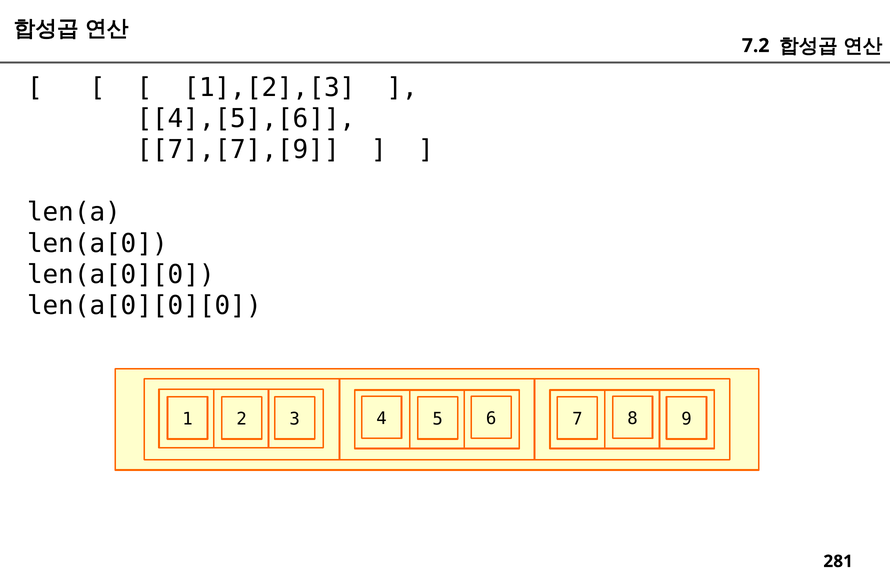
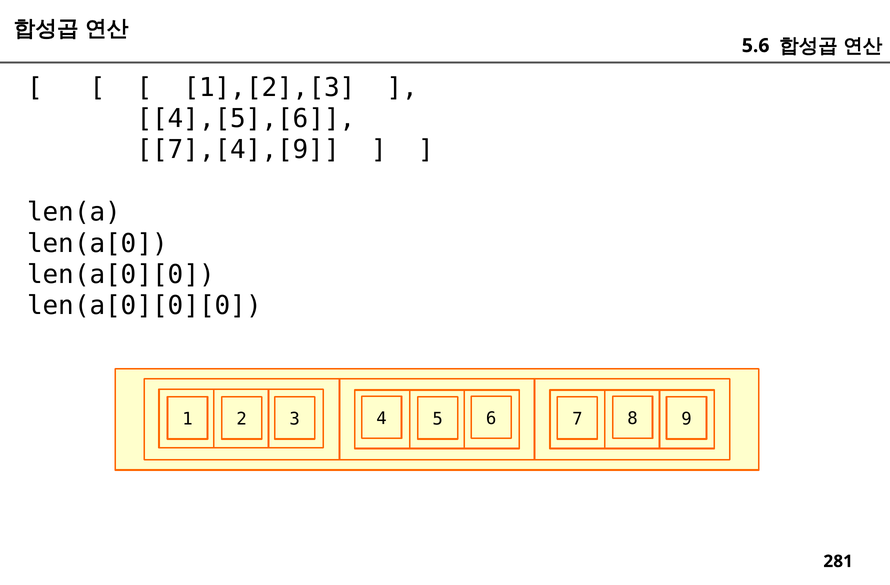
7.2: 7.2 -> 5.6 (756, 46)
7],[7],[9: 7],[7],[9 -> 7],[4],[9 (238, 150)
